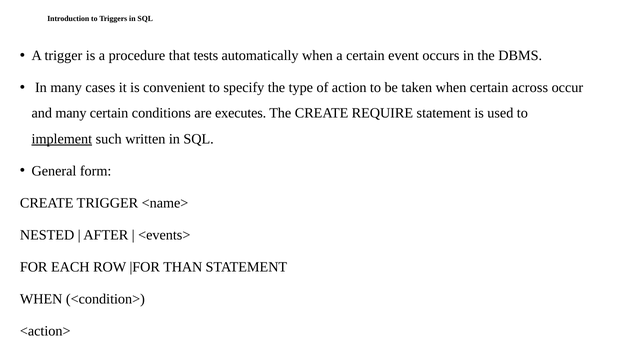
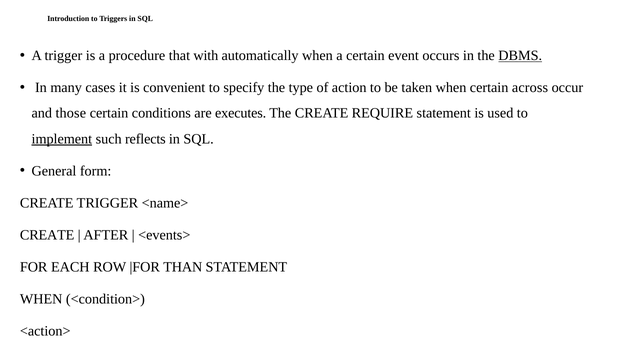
tests: tests -> with (206, 56)
DBMS underline: none -> present (520, 56)
and many: many -> those (71, 113)
written: written -> reflects (145, 139)
NESTED: NESTED -> CREATE (47, 235)
